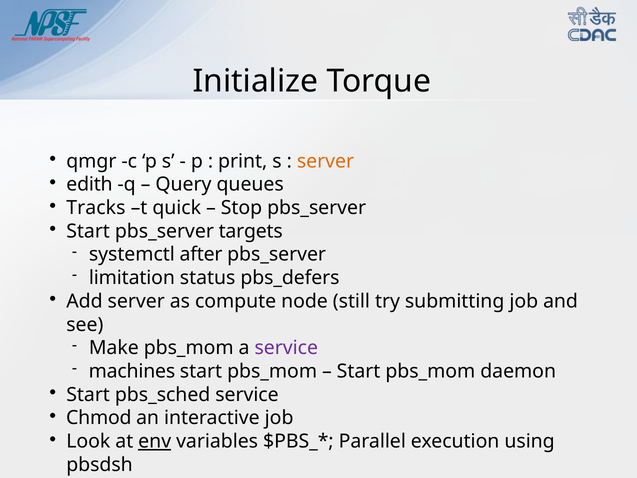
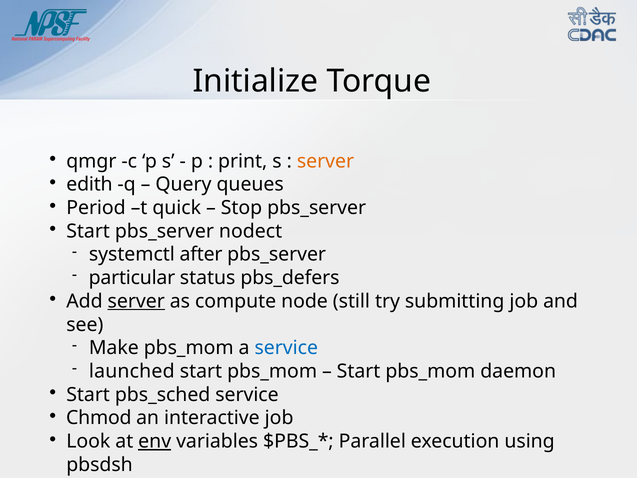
Tracks: Tracks -> Period (96, 208)
targets: targets -> nodect (251, 231)
limitation: limitation -> particular (132, 278)
server underline: none -> present (136, 301)
service colour: purple -> blue (286, 348)
machines: machines -> launched (132, 371)
